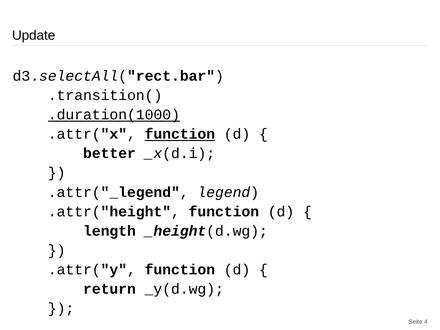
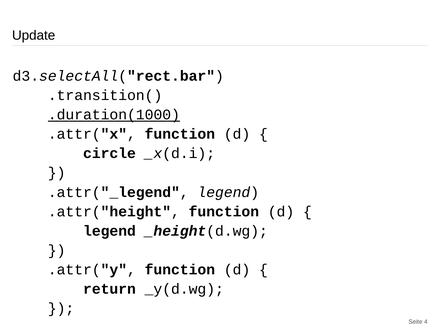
function underline: present -> none (180, 134)
better: better -> circle (109, 153)
length: length -> legend (109, 231)
